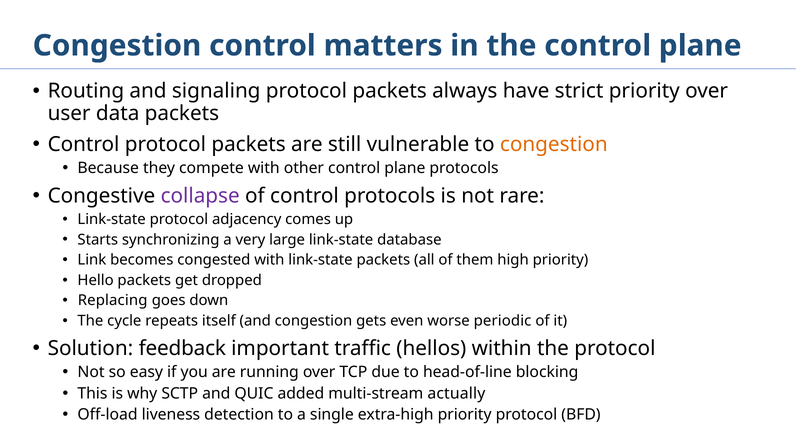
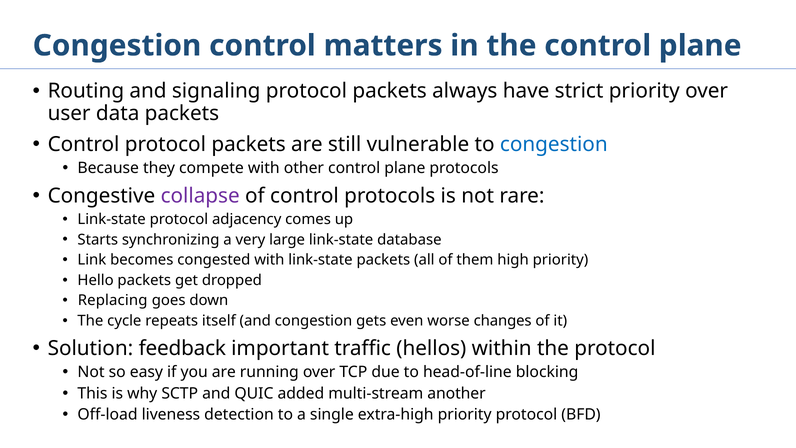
congestion colour: orange -> blue (554, 144)
periodic: periodic -> changes (503, 321)
actually: actually -> another (456, 393)
